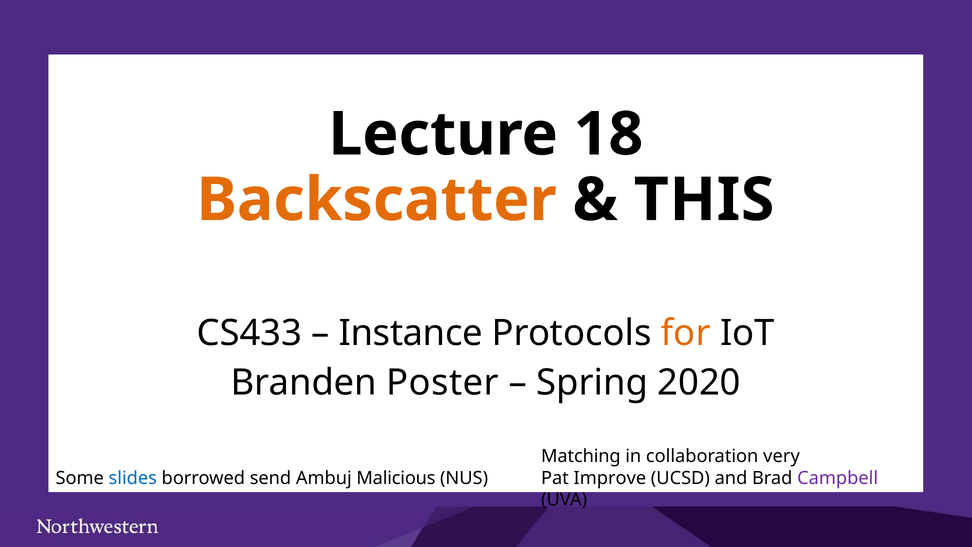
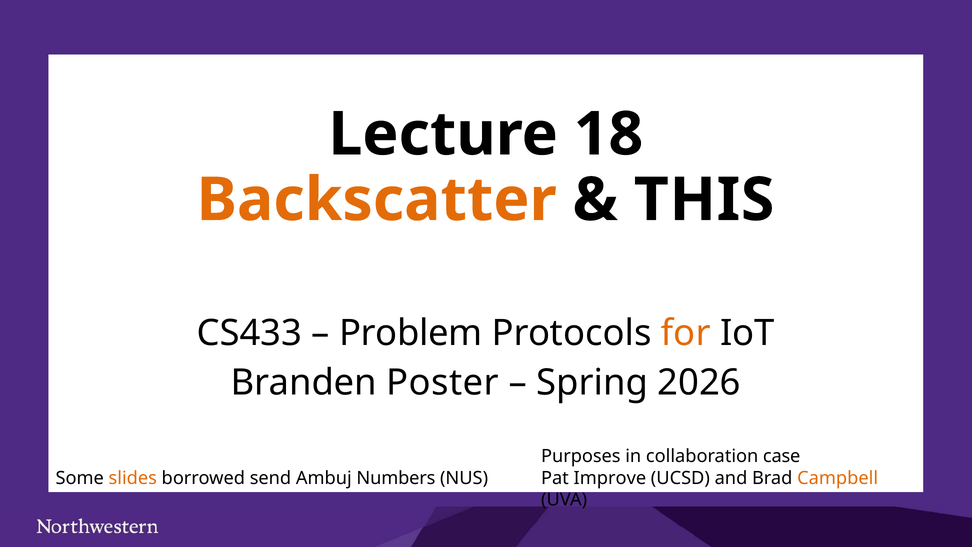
Instance: Instance -> Problem (411, 333)
2020: 2020 -> 2026 (699, 383)
Matching: Matching -> Purposes (581, 456)
very: very -> case (782, 456)
Campbell colour: purple -> orange (838, 478)
slides colour: blue -> orange (133, 478)
Malicious: Malicious -> Numbers (396, 478)
